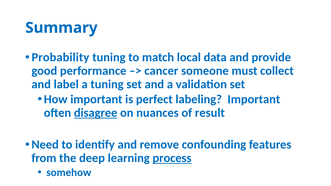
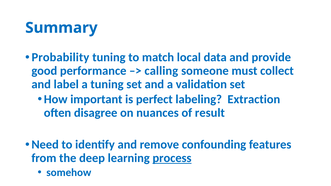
cancer: cancer -> calling (161, 71)
labeling Important: Important -> Extraction (254, 99)
disagree underline: present -> none (96, 113)
